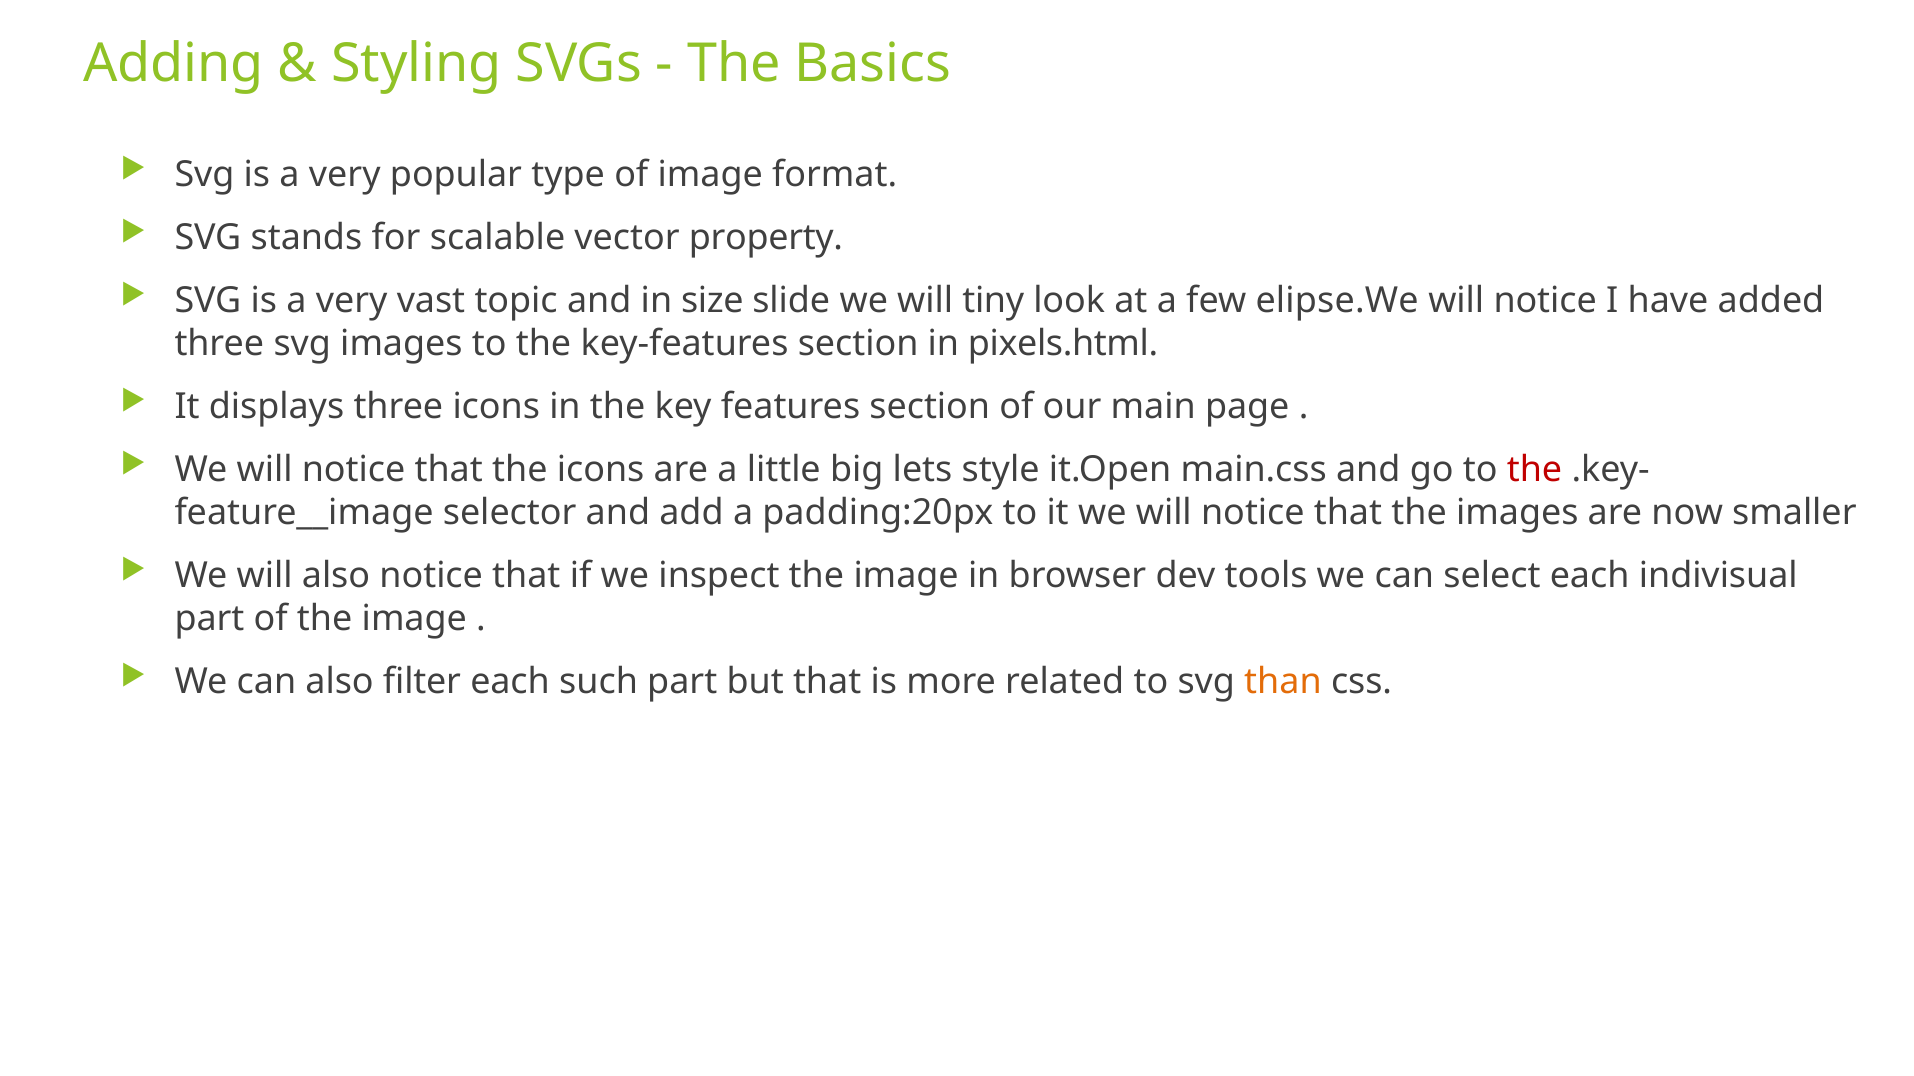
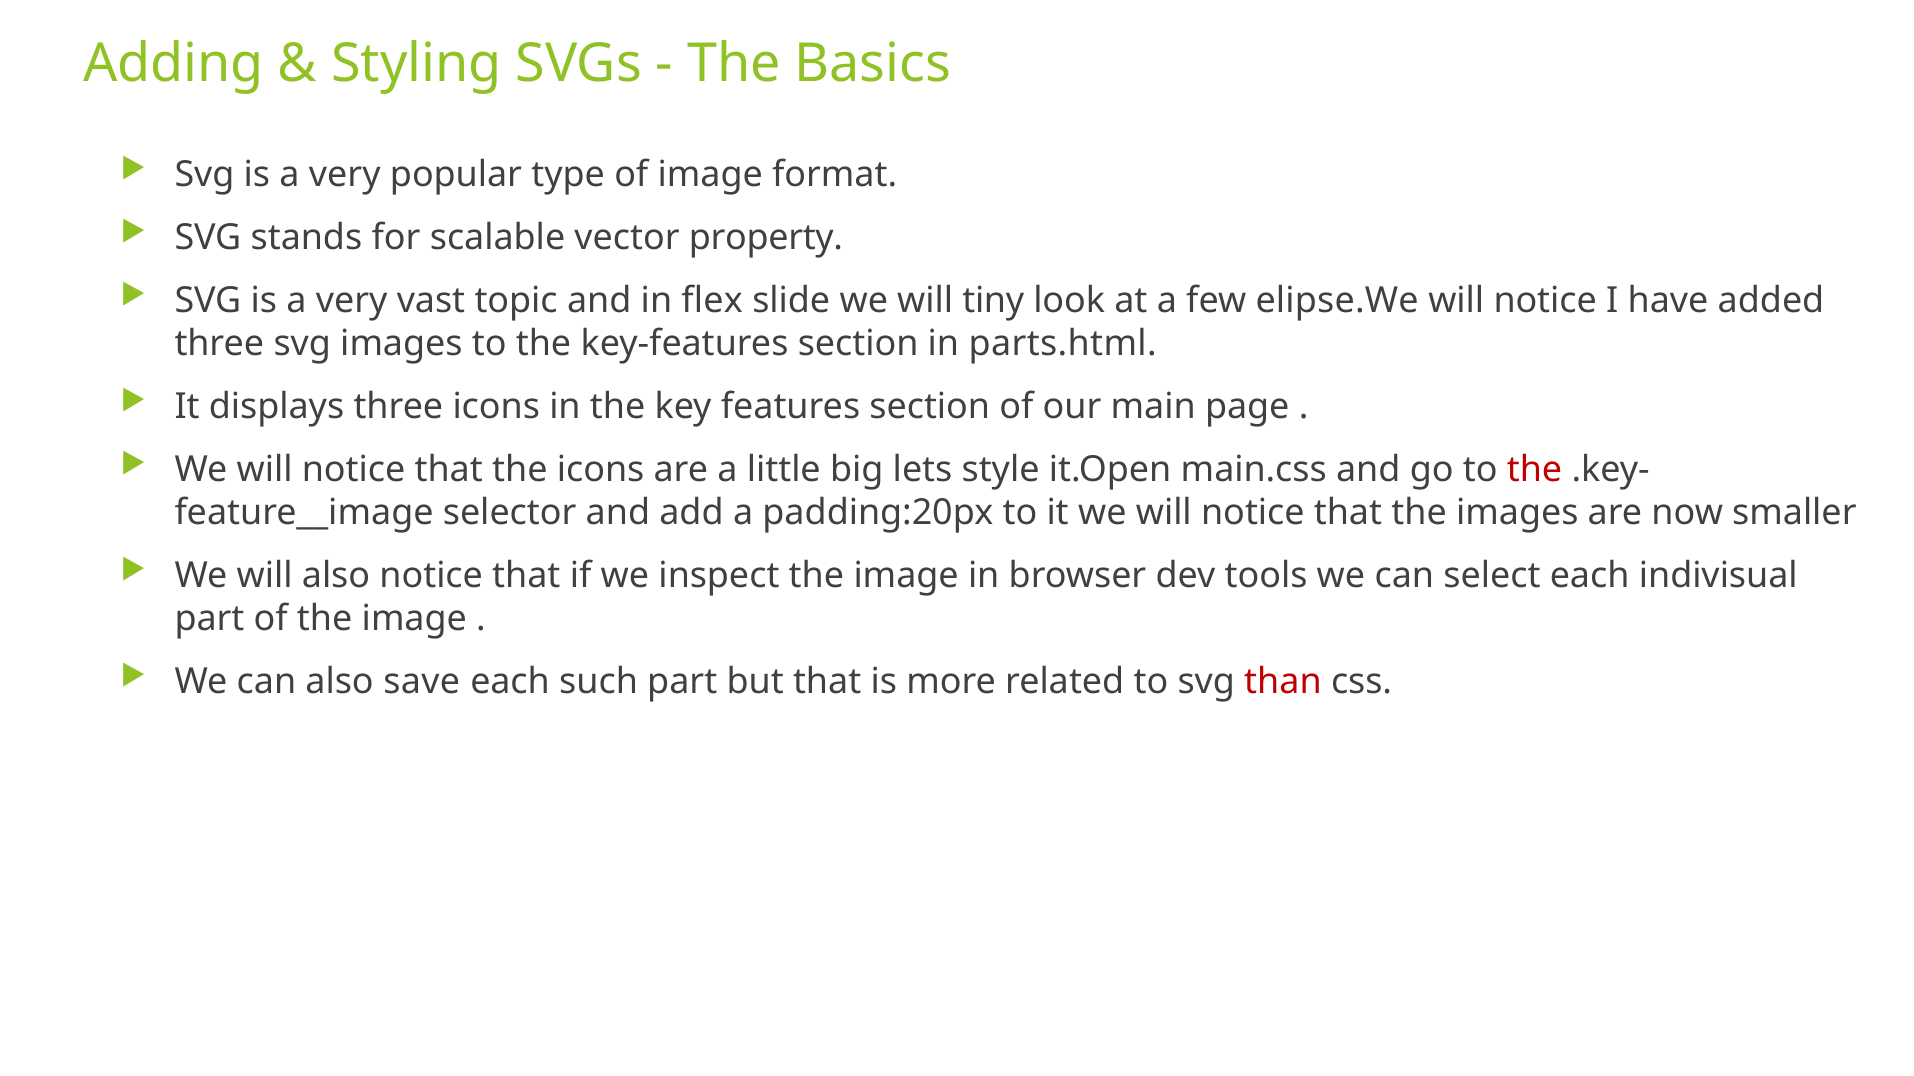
size: size -> flex (712, 301)
pixels.html: pixels.html -> parts.html (1063, 344)
filter: filter -> save (422, 682)
than colour: orange -> red (1283, 682)
